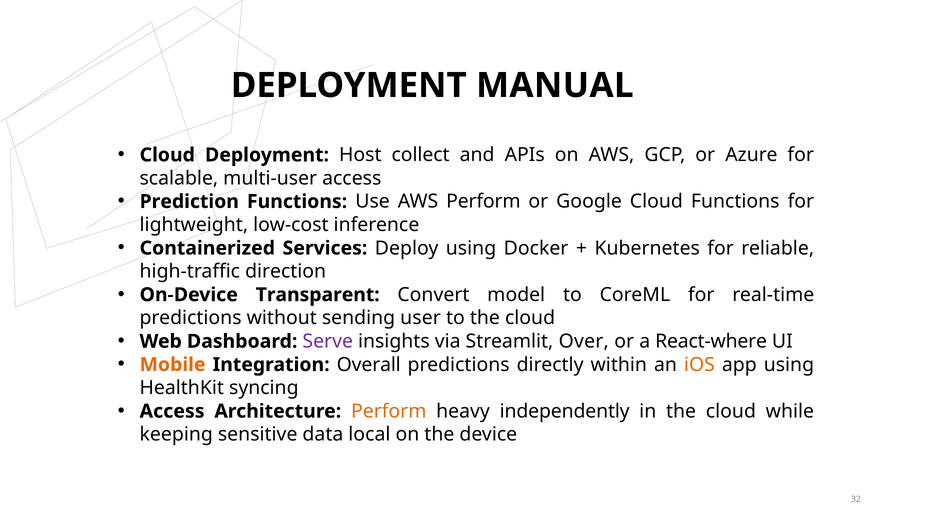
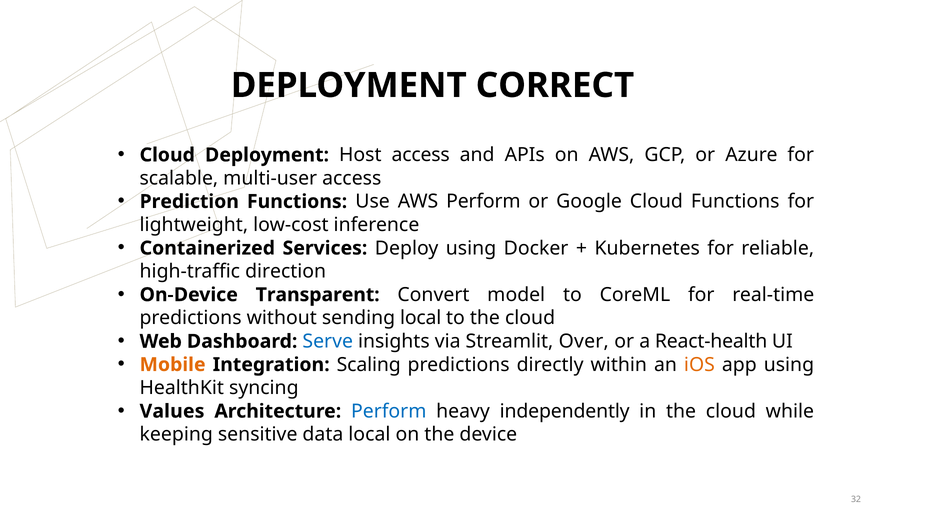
MANUAL: MANUAL -> CORRECT (555, 85)
Host collect: collect -> access (421, 155)
sending user: user -> local (421, 318)
Serve colour: purple -> blue (328, 342)
React-where: React-where -> React-health (711, 342)
Overall: Overall -> Scaling (369, 365)
Access: Access -> Values (172, 411)
Perform colour: orange -> blue (389, 411)
